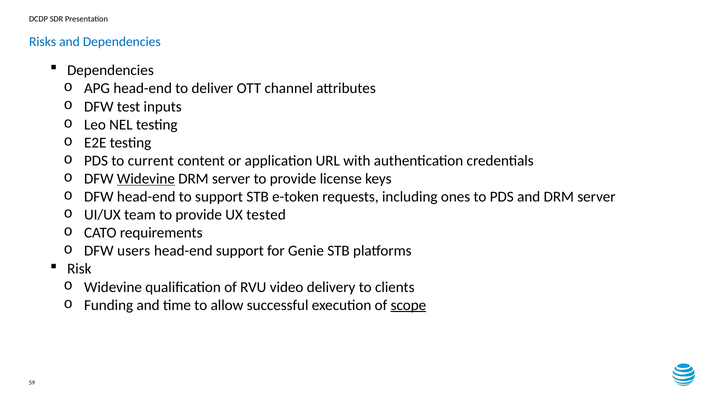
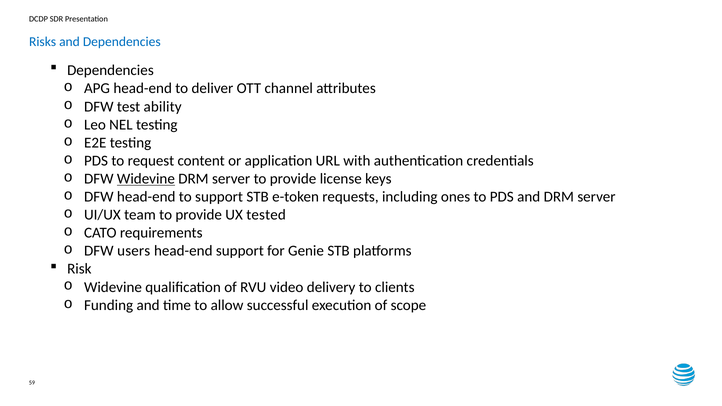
inputs: inputs -> ability (163, 107)
current: current -> request (151, 161)
scope underline: present -> none (408, 305)
